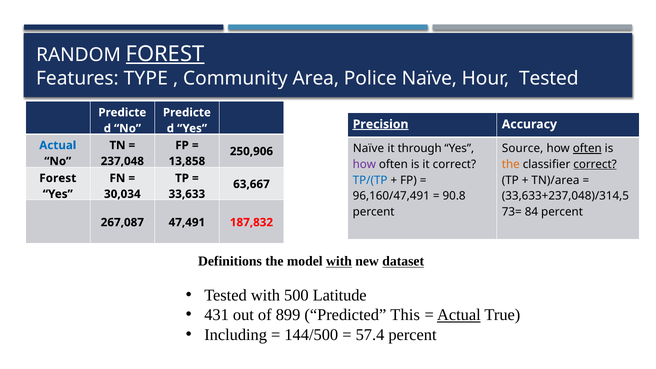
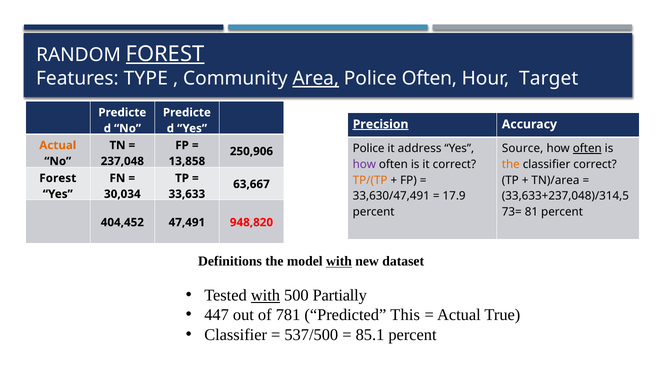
Area underline: none -> present (316, 79)
Police Naïve: Naïve -> Often (429, 79)
Hour Tested: Tested -> Target (549, 79)
Actual colour: blue -> orange (58, 145)
Naïve: Naïve -> Police (369, 148)
through: through -> address (420, 148)
correct underline: present -> none (595, 164)
TP/(TP colour: blue -> orange (370, 180)
96,160/47,491: 96,160/47,491 -> 33,630/47,491 (391, 196)
90.8: 90.8 -> 17.9 (454, 196)
84: 84 -> 81 (531, 212)
267,087: 267,087 -> 404,452 (122, 222)
187,832: 187,832 -> 948,820 (251, 222)
dataset underline: present -> none (403, 261)
with underline: none -> present (265, 295)
Latitude: Latitude -> Partially (340, 295)
431: 431 -> 447 (217, 315)
899: 899 -> 781 (288, 315)
Actual underline: present -> none (459, 315)
Including: Including -> Classifier (236, 335)
144/500: 144/500 -> 537/500 (311, 335)
57.4: 57.4 -> 85.1 (370, 335)
